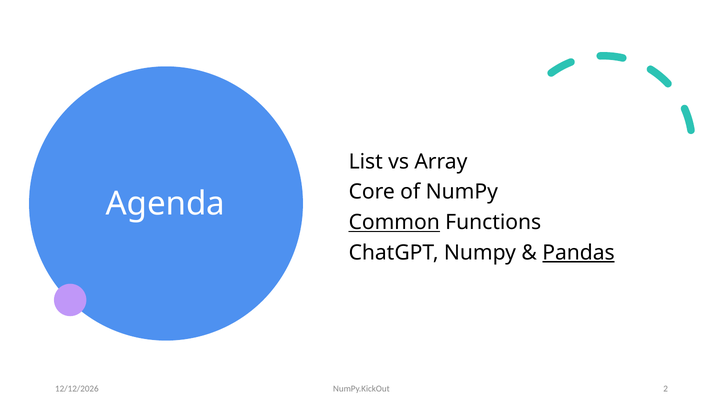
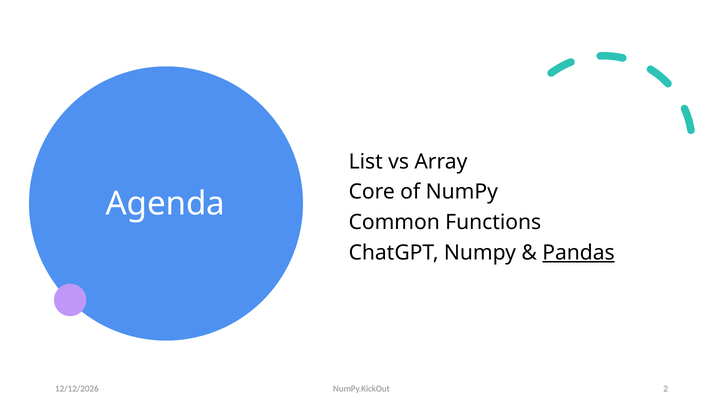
Common underline: present -> none (394, 222)
